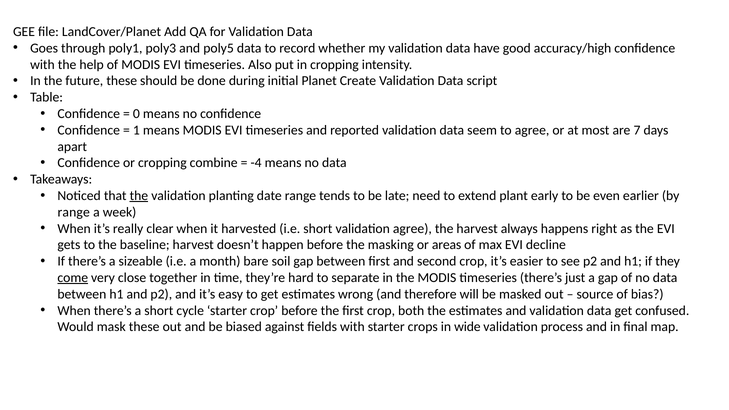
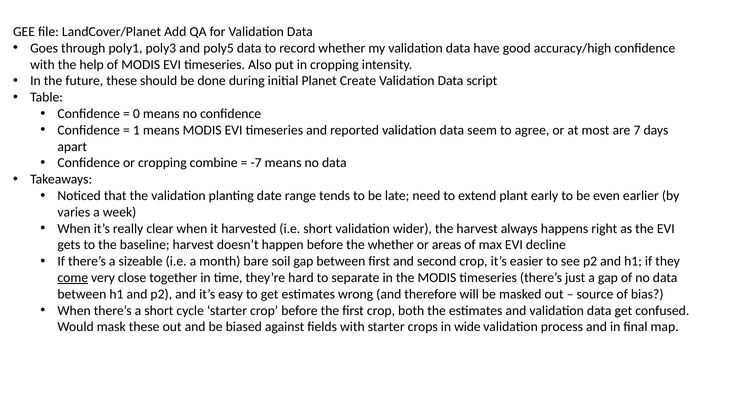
-4: -4 -> -7 (256, 163)
the underline: present -> none (139, 196)
range: range -> varies (74, 212)
validation agree: agree -> wider (412, 229)
the masking: masking -> whether (391, 245)
